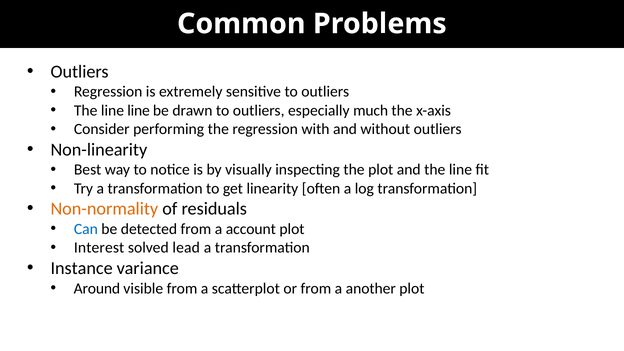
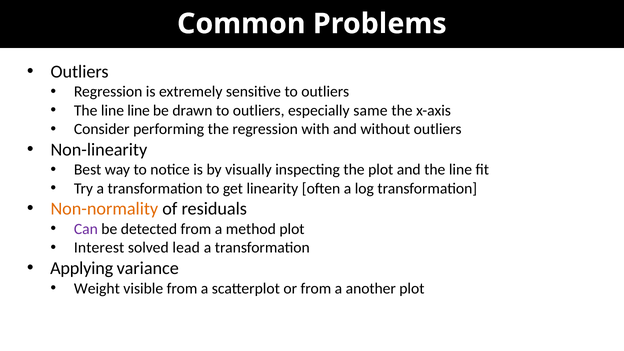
much: much -> same (370, 111)
Can colour: blue -> purple (86, 229)
account: account -> method (251, 229)
Instance: Instance -> Applying (82, 268)
Around: Around -> Weight (97, 288)
